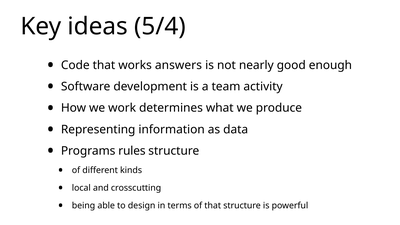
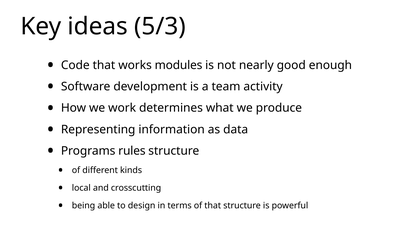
5/4: 5/4 -> 5/3 (160, 26)
answers: answers -> modules (179, 65)
